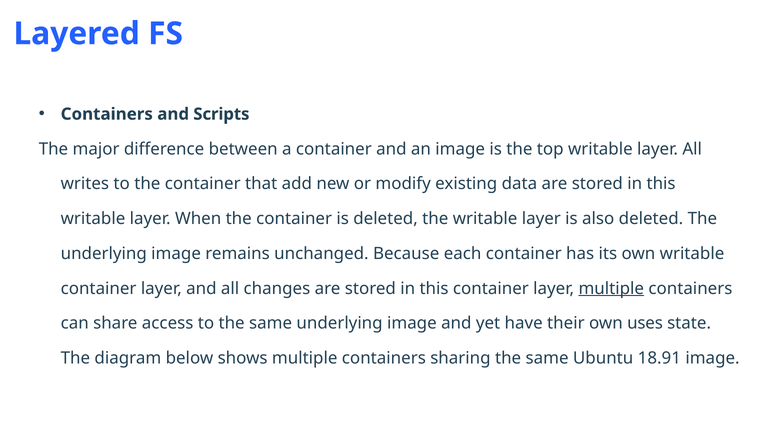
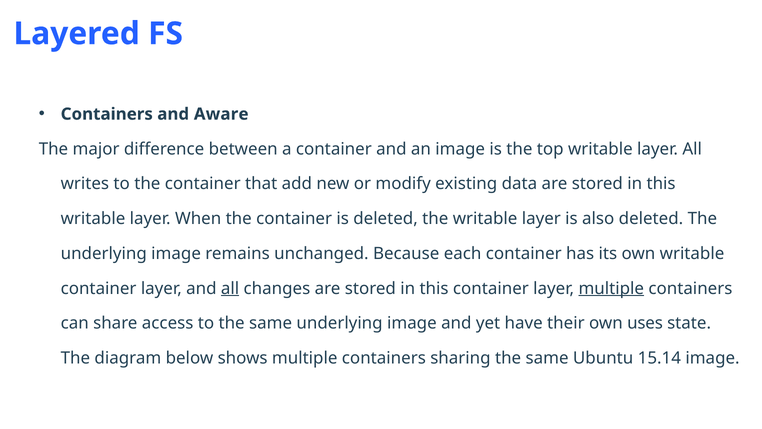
Scripts: Scripts -> Aware (221, 114)
all underline: none -> present (230, 288)
18.91: 18.91 -> 15.14 (659, 358)
